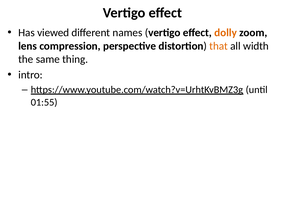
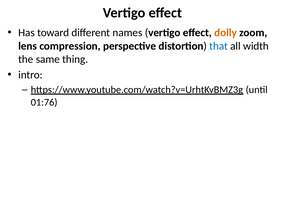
viewed: viewed -> toward (53, 33)
that colour: orange -> blue (219, 46)
01:55: 01:55 -> 01:76 (44, 102)
